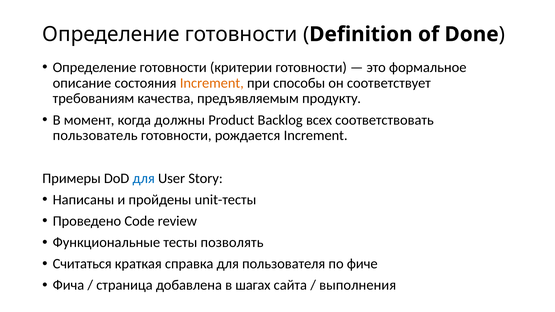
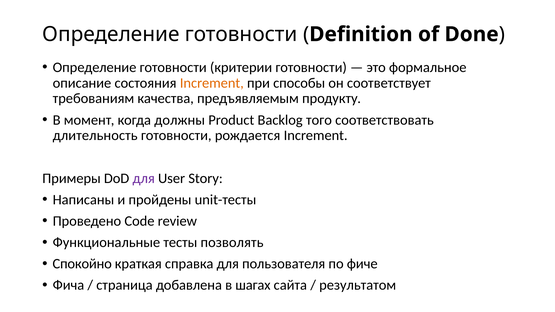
всех: всех -> того (319, 120)
пользователь: пользователь -> длительность (95, 136)
для colour: blue -> purple (144, 178)
Считаться: Считаться -> Спокойно (82, 264)
выполнения: выполнения -> результатом (358, 285)
